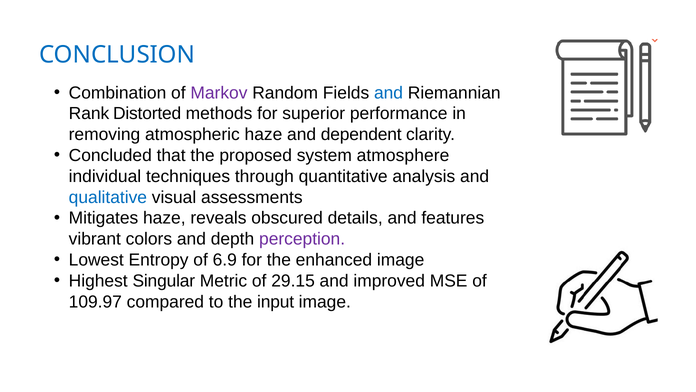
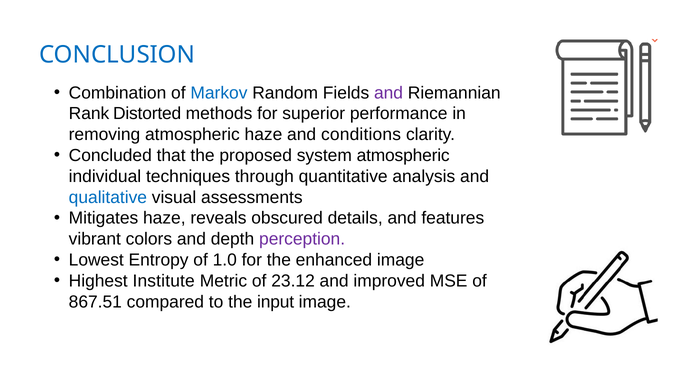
Markov colour: purple -> blue (219, 93)
and colour: blue -> purple (389, 93)
dependent: dependent -> conditions (361, 134)
system atmosphere: atmosphere -> atmospheric (403, 155)
6.9: 6.9 -> 1.0 (225, 260)
Singular: Singular -> Institute (164, 281)
29.15: 29.15 -> 23.12 (293, 281)
109.97: 109.97 -> 867.51 (95, 301)
